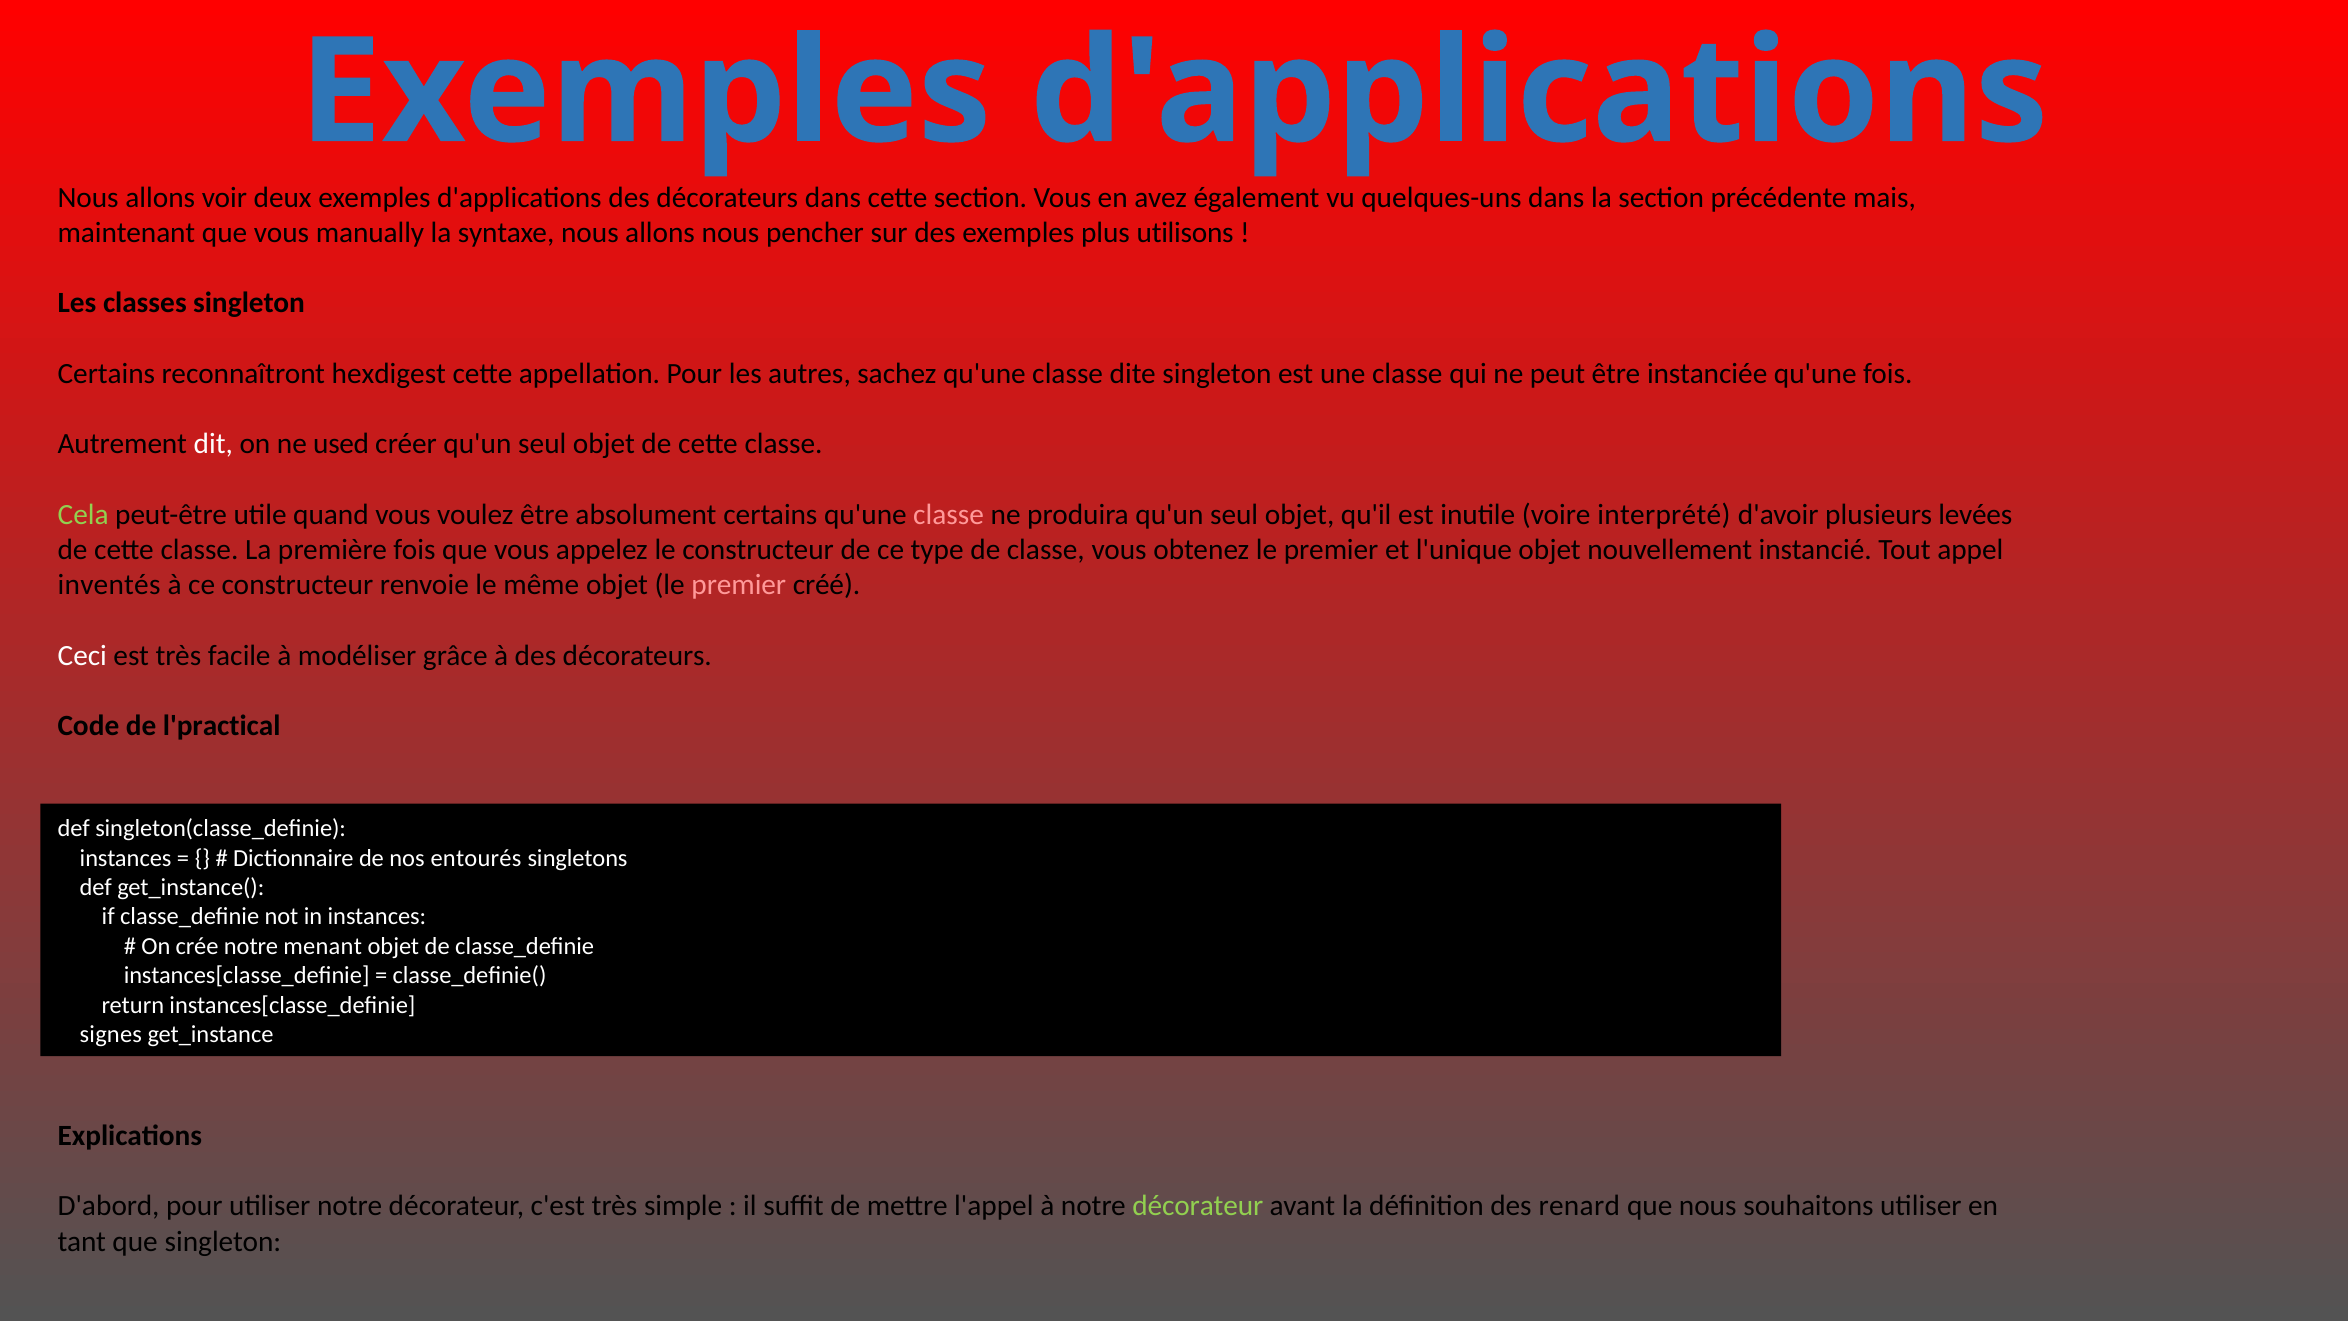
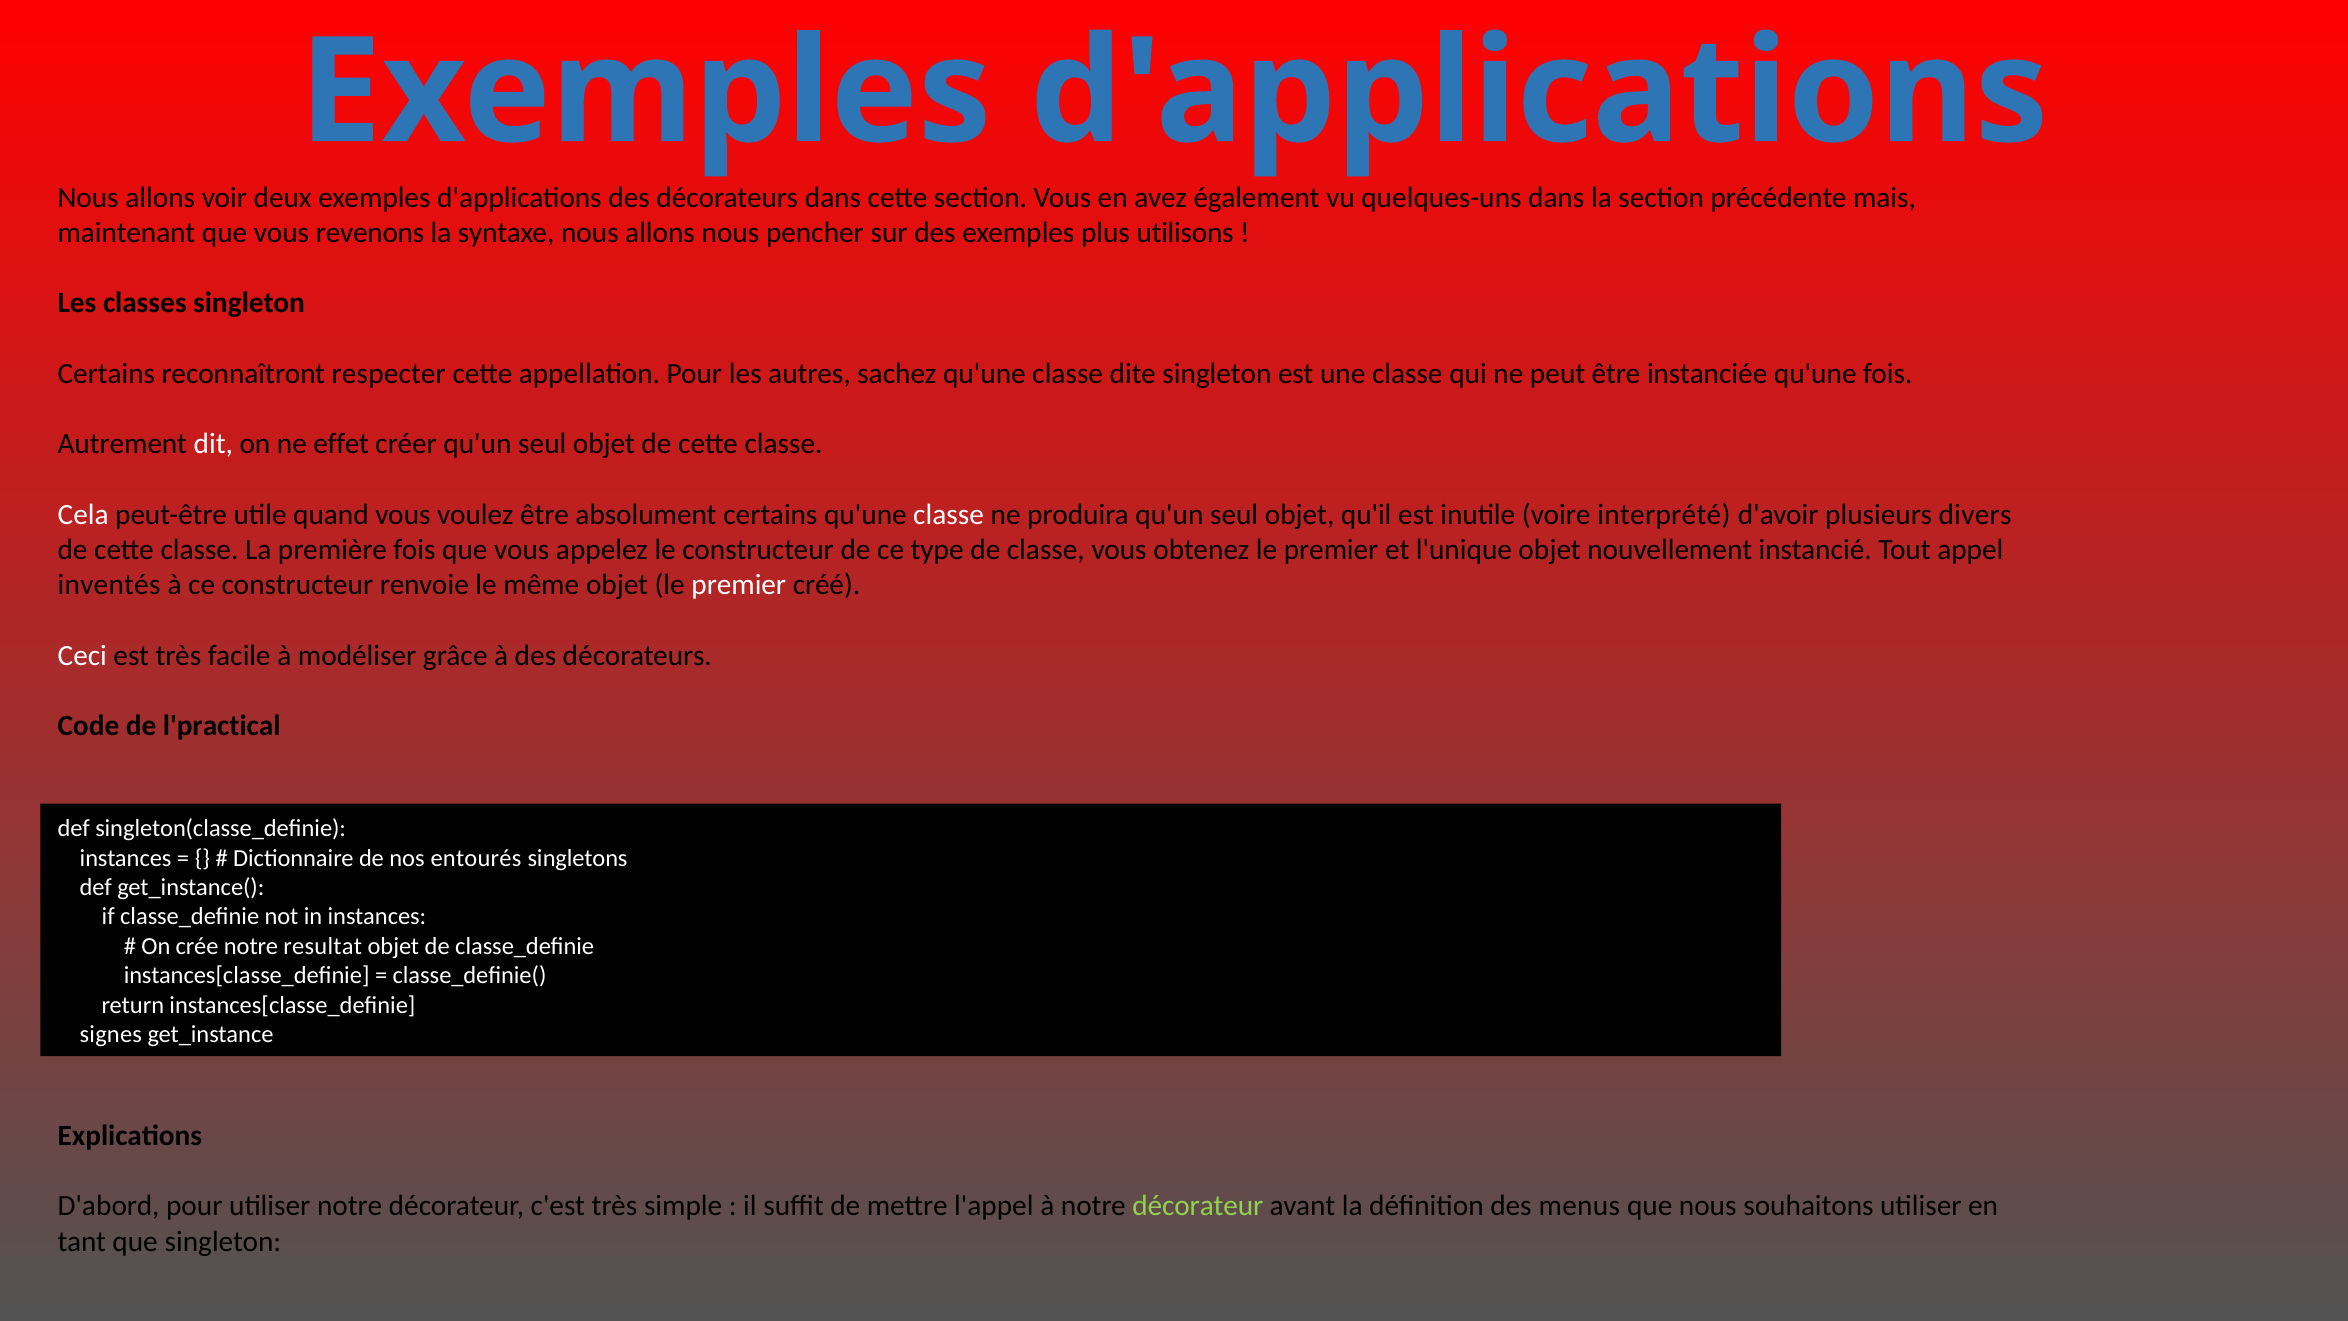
manually: manually -> revenons (370, 233)
hexdigest: hexdigest -> respecter (389, 374)
used: used -> effet (341, 444)
Cela colour: light green -> white (83, 514)
classe colour: pink -> white (949, 514)
levées: levées -> divers (1975, 514)
premier colour: pink -> white (739, 585)
menant: menant -> resultat (323, 946)
renard: renard -> menus (1579, 1206)
